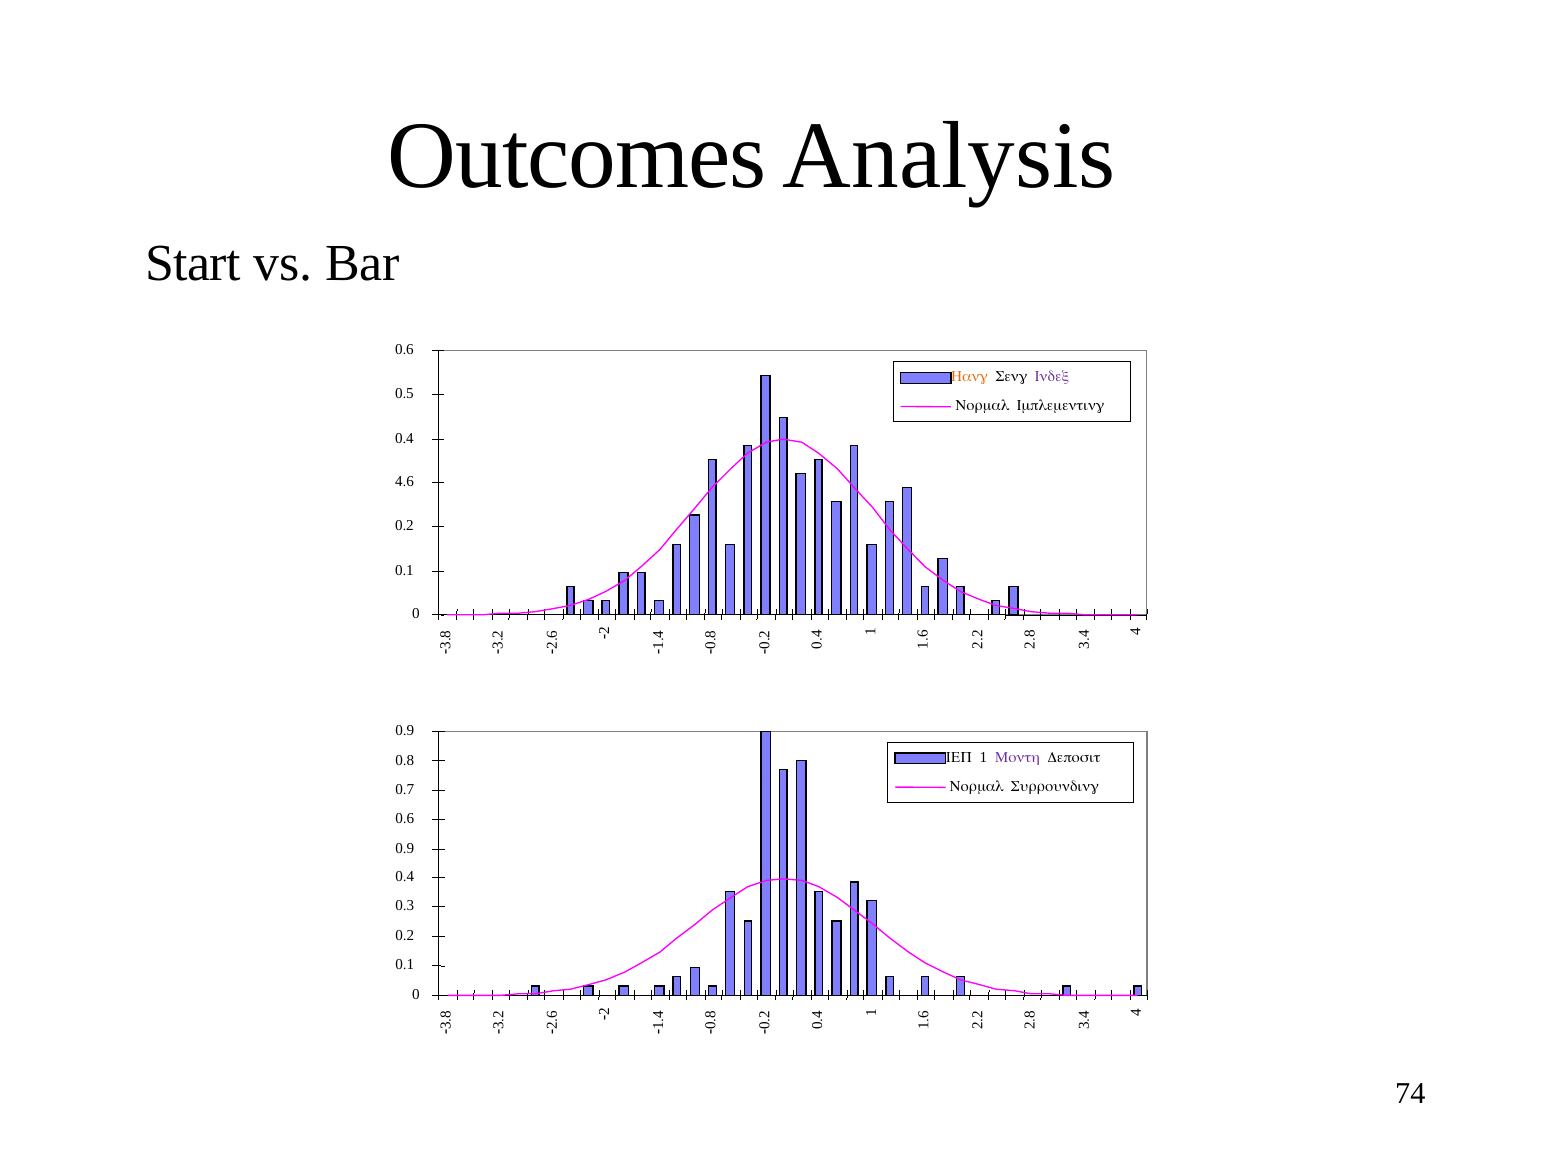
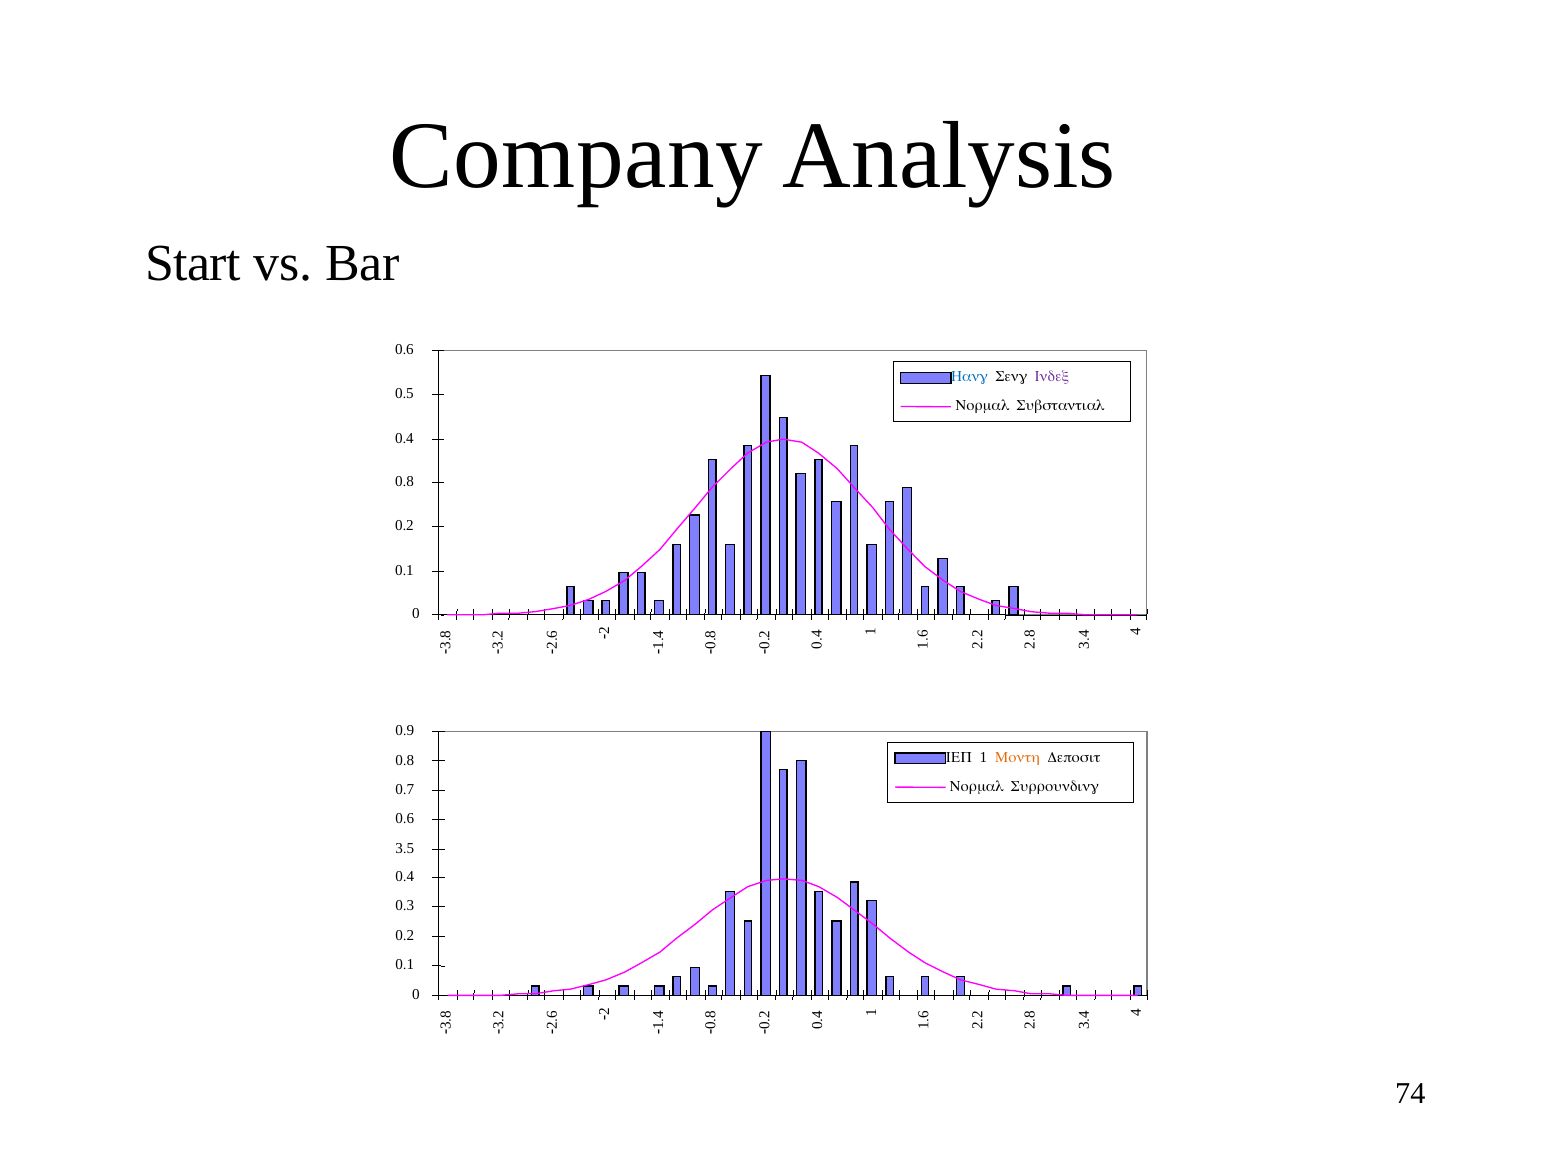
Outcomes: Outcomes -> Company (576, 156)
Hang colour: orange -> blue (970, 376)
Implementing: Implementing -> Substantial (1061, 406)
4.6: 4.6 -> 0.8 (404, 482)
Month colour: purple -> orange (1018, 757)
0.9: 0.9 -> 3.5 (405, 848)
